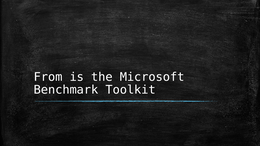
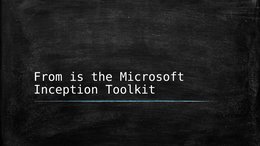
Benchmark: Benchmark -> Inception (66, 90)
